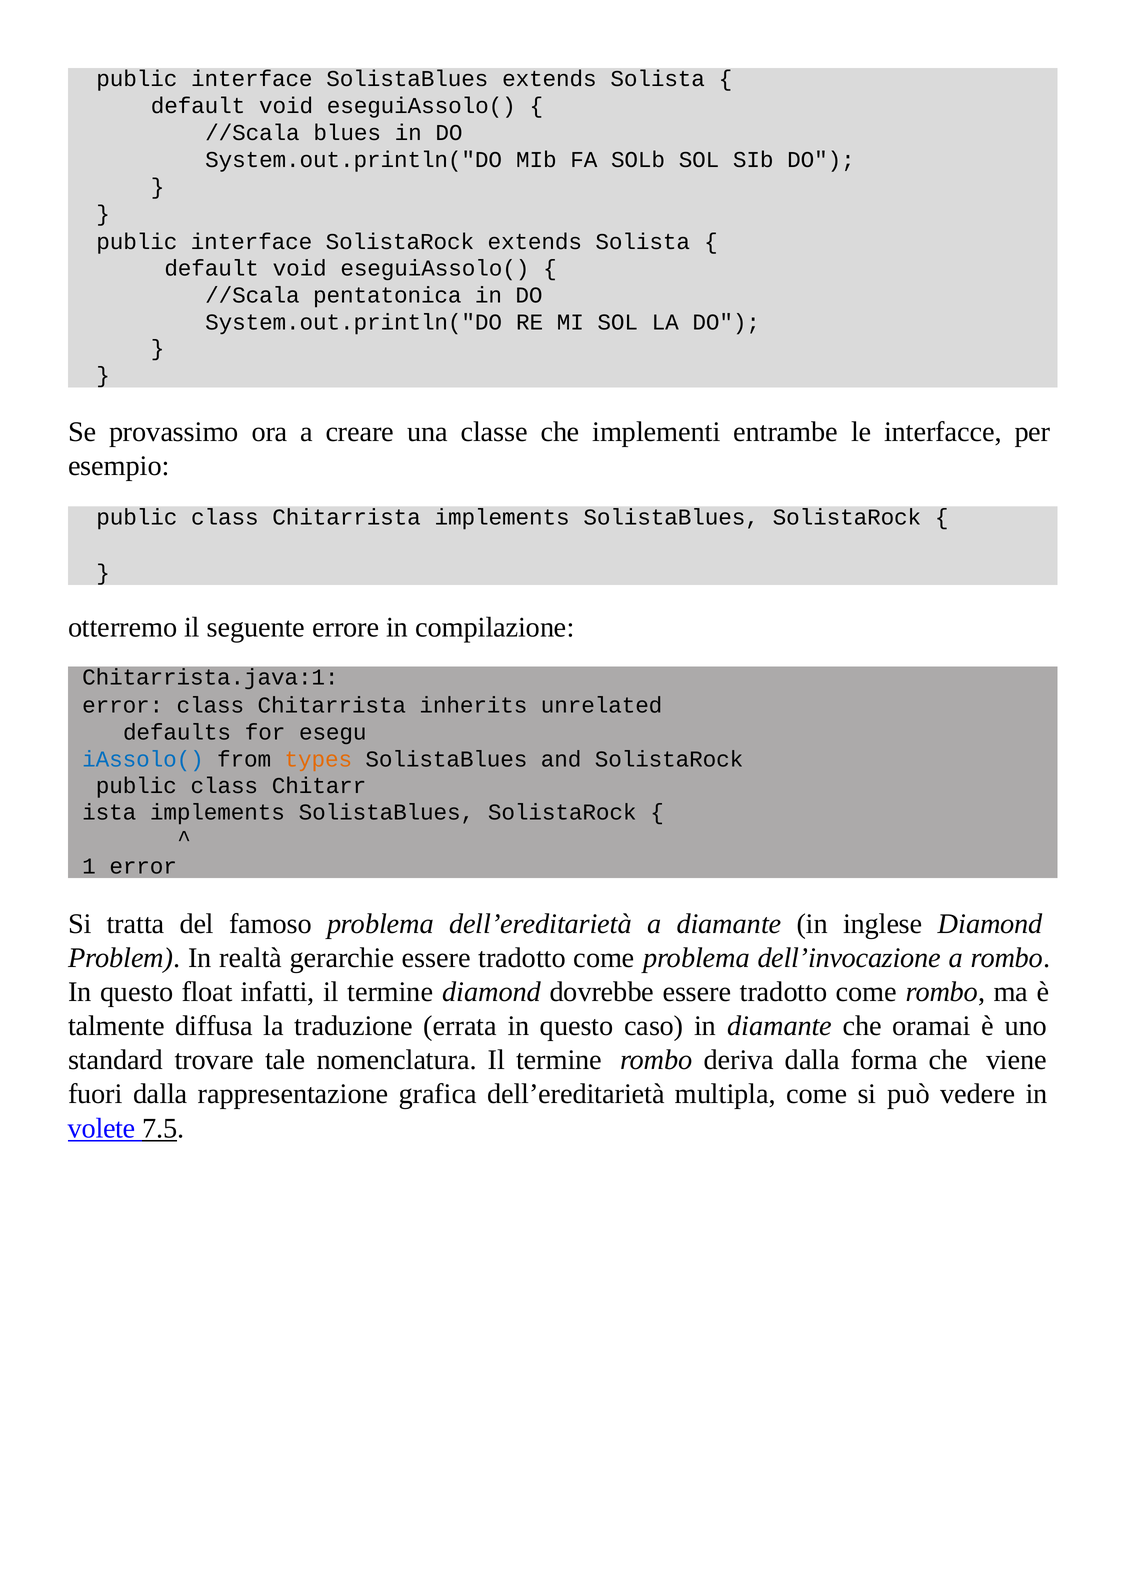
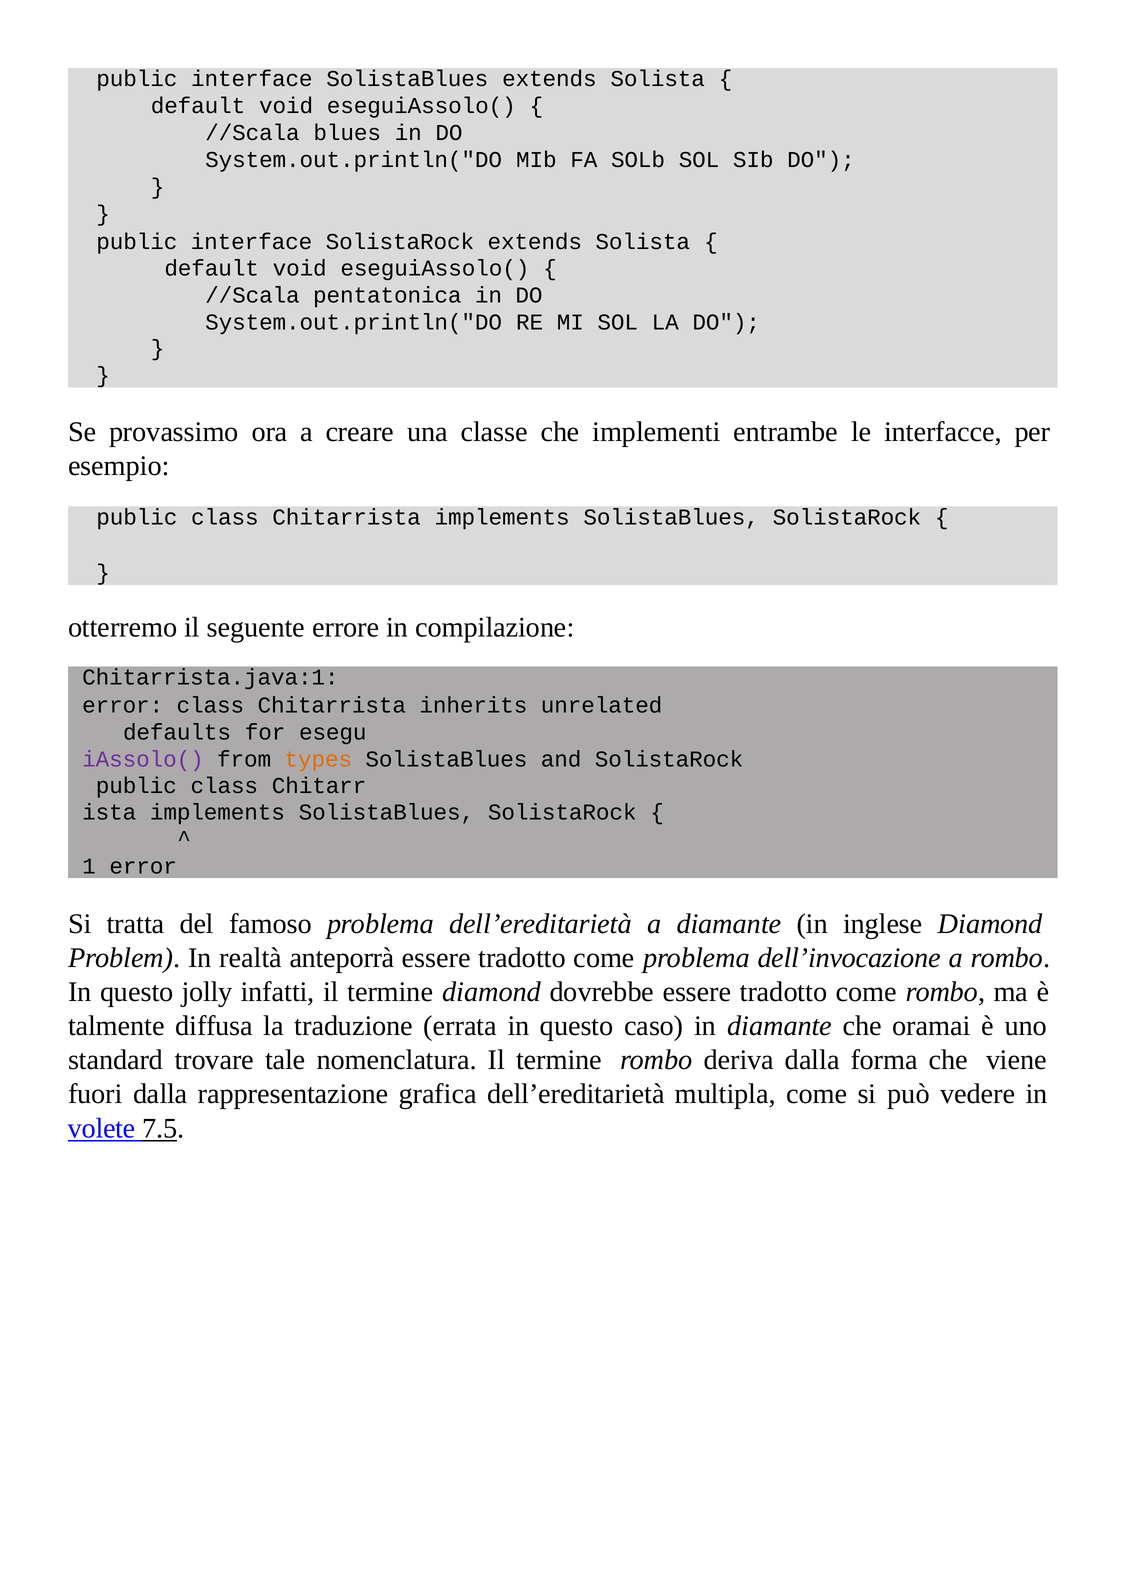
iAssolo( colour: blue -> purple (143, 759)
gerarchie: gerarchie -> anteporrà (342, 957)
float: float -> jolly (207, 991)
